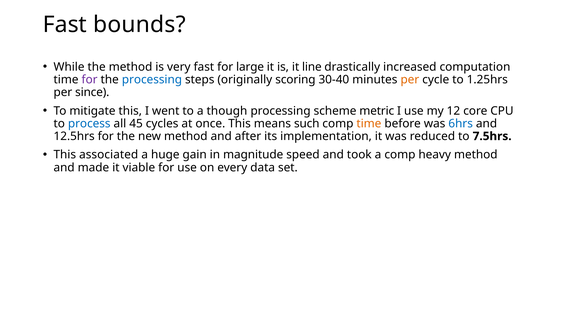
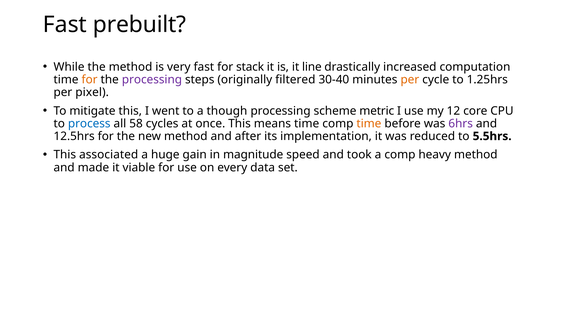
bounds: bounds -> prebuilt (140, 25)
large: large -> stack (250, 67)
for colour: purple -> orange (90, 80)
processing colour: blue -> purple (152, 80)
scoring: scoring -> filtered (295, 80)
since: since -> pixel (92, 92)
45: 45 -> 58 (136, 124)
means such: such -> time (307, 124)
6hrs colour: blue -> purple (461, 124)
7.5hrs: 7.5hrs -> 5.5hrs (492, 136)
